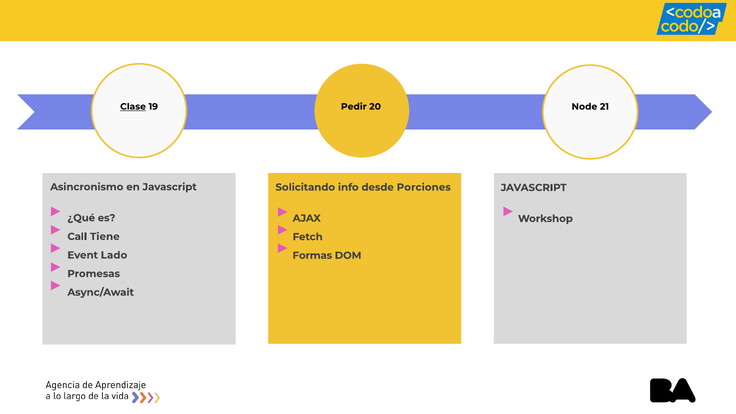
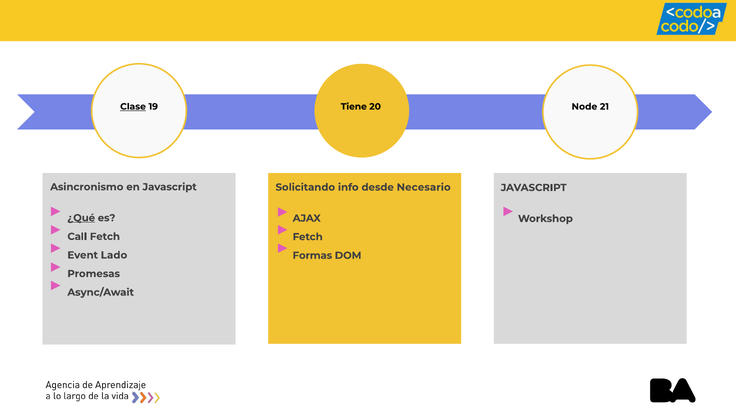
Pedir: Pedir -> Tiene (354, 107)
Porciones: Porciones -> Necesario (424, 187)
¿Qué underline: none -> present (81, 218)
Call Tiene: Tiene -> Fetch (105, 237)
